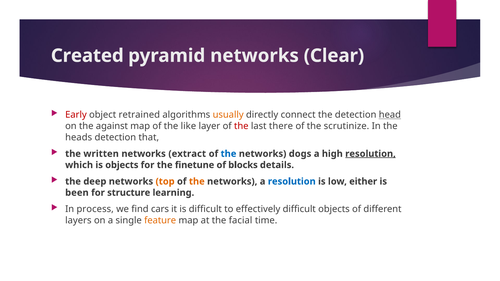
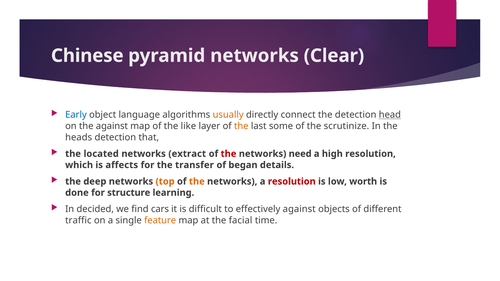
Created: Created -> Chinese (87, 56)
Early colour: red -> blue (76, 115)
retrained: retrained -> language (139, 115)
the colour: red -> orange (241, 126)
there: there -> some (281, 126)
written: written -> located (101, 154)
the colour: blue -> red (229, 154)
dogs: dogs -> need (300, 154)
resolution underline: present -> none (370, 154)
is objects: objects -> affects (122, 165)
finetune: finetune -> transfer (194, 165)
blocks: blocks -> began (243, 165)
resolution colour: blue -> red (292, 182)
either: either -> worth (363, 182)
been: been -> done (77, 193)
process: process -> decided (95, 209)
effectively difficult: difficult -> against (299, 209)
layers: layers -> traffic (78, 221)
